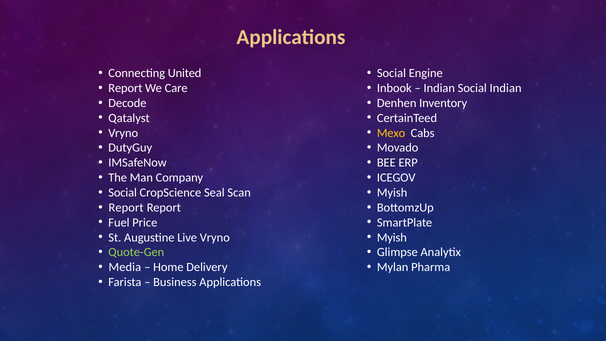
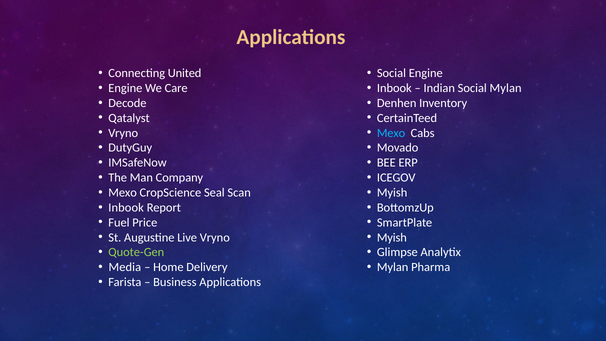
Report: Report -> Engine (125, 88)
Social Indian: Indian -> Mylan (506, 88)
Mexo colour: yellow -> light blue (391, 133)
Social: Social -> Mexo (123, 192)
Report: Report -> Inbook (126, 207)
